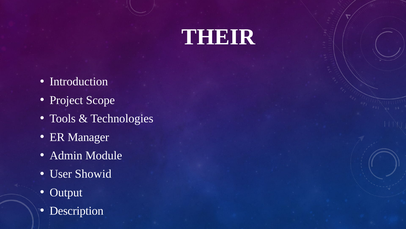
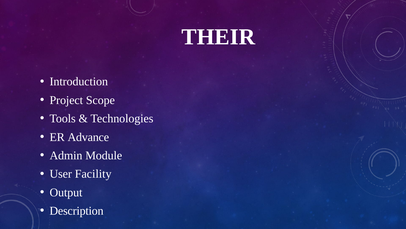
Manager: Manager -> Advance (88, 137)
Showid: Showid -> Facility (93, 174)
